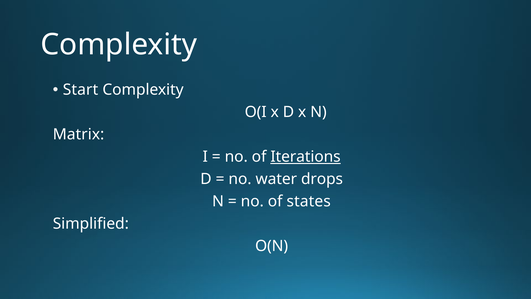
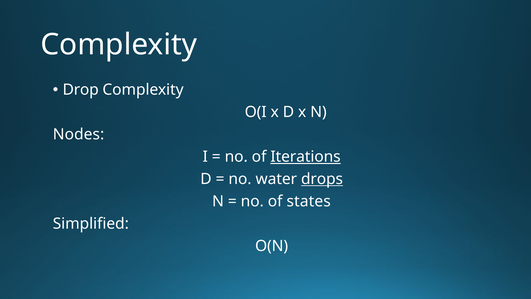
Start: Start -> Drop (81, 90)
Matrix: Matrix -> Nodes (79, 134)
drops underline: none -> present (322, 179)
